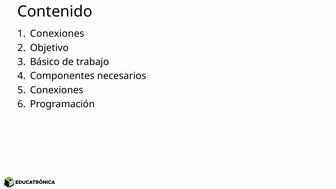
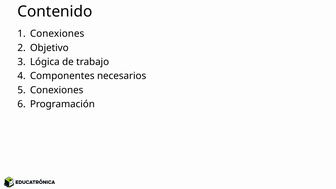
Básico: Básico -> Lógica (45, 62)
